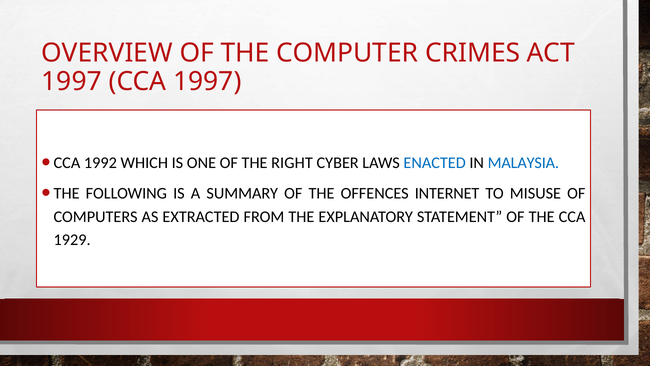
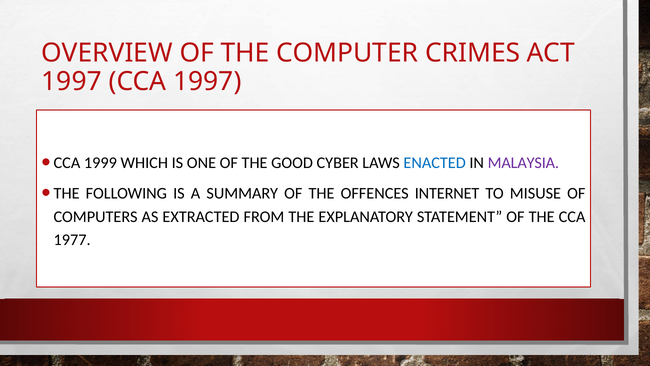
1992: 1992 -> 1999 (100, 163)
RIGHT: RIGHT -> GOOD (292, 163)
MALAYSIA colour: blue -> purple (523, 163)
1929: 1929 -> 1977 (72, 240)
